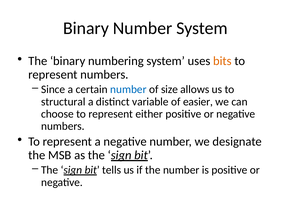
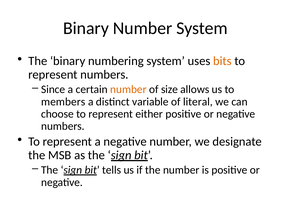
number colour: blue -> orange (128, 89)
structural: structural -> members (63, 101)
easier: easier -> literal (198, 101)
